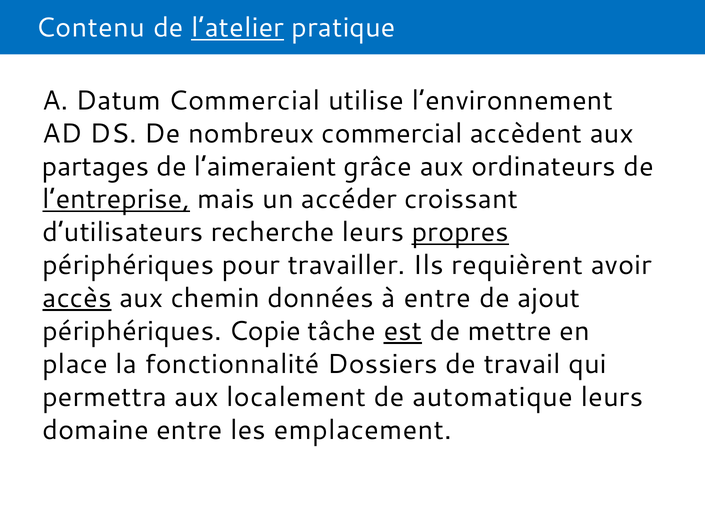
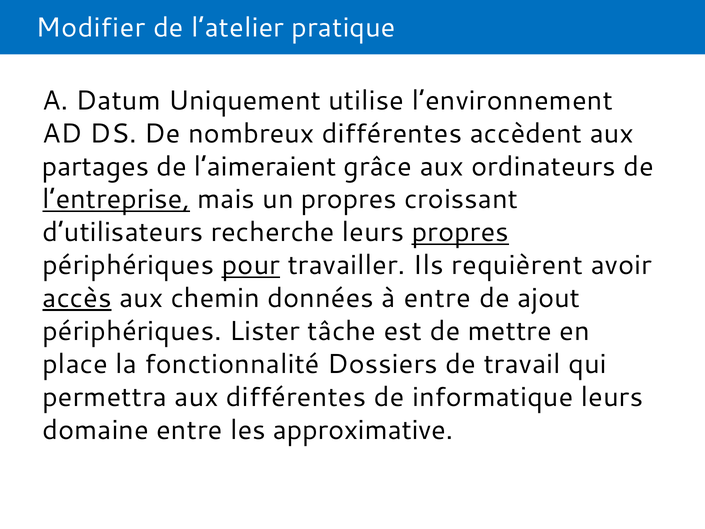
Contenu: Contenu -> Modifier (90, 28)
l’atelier underline: present -> none (238, 28)
Datum Commercial: Commercial -> Uniquement (245, 101)
nombreux commercial: commercial -> différentes (392, 133)
un accéder: accéder -> propres (349, 199)
pour underline: none -> present (251, 265)
Copie: Copie -> Lister (265, 331)
est underline: present -> none (403, 331)
aux localement: localement -> différentes (296, 397)
automatique: automatique -> informatique (493, 397)
emplacement: emplacement -> approximative (363, 430)
